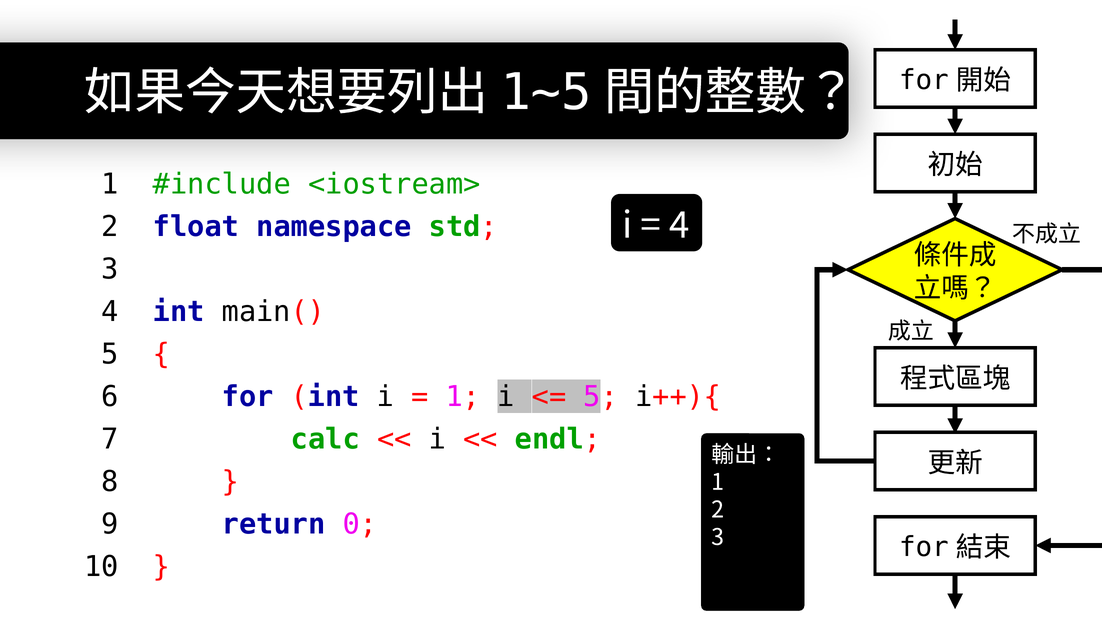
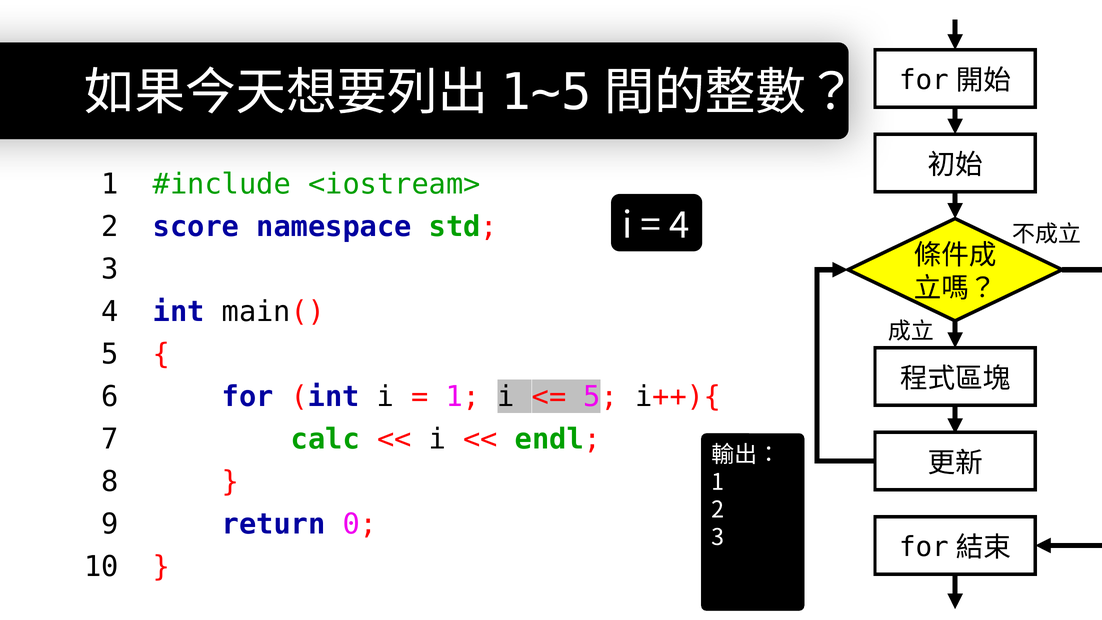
float: float -> score (196, 227)
